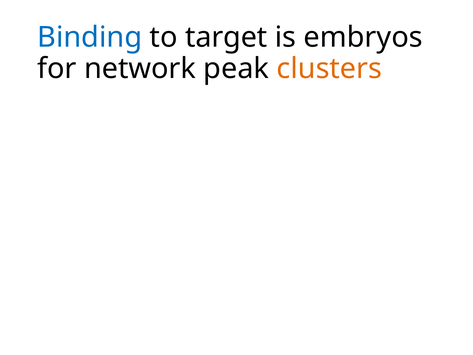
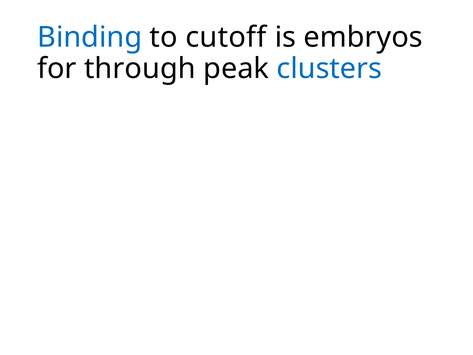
target: target -> cutoff (226, 37)
network: network -> through (140, 69)
clusters colour: orange -> blue (329, 69)
